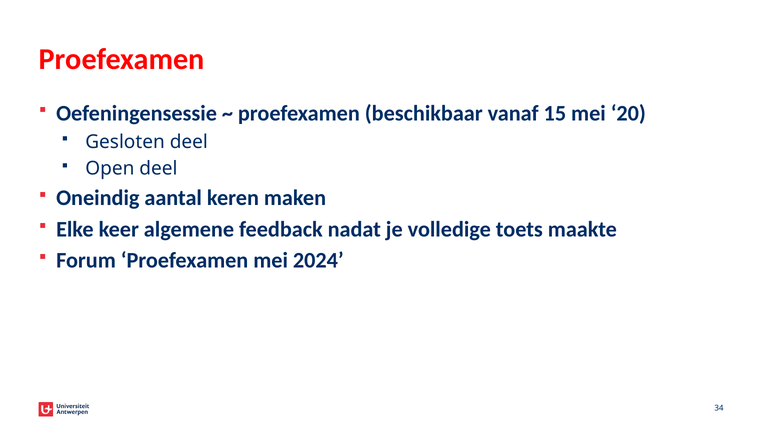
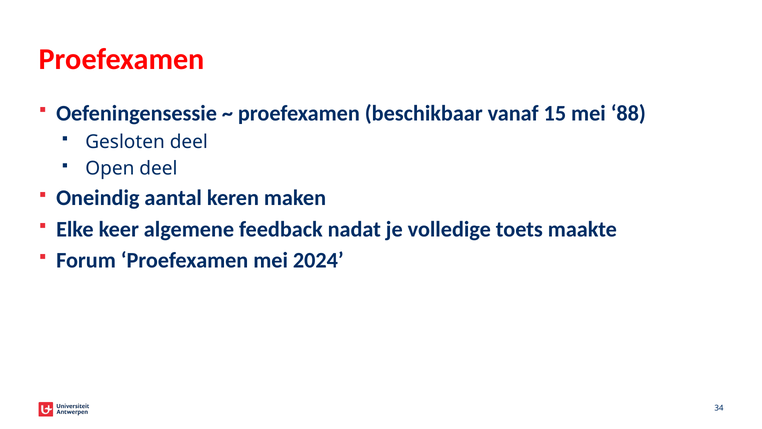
20: 20 -> 88 (628, 113)
